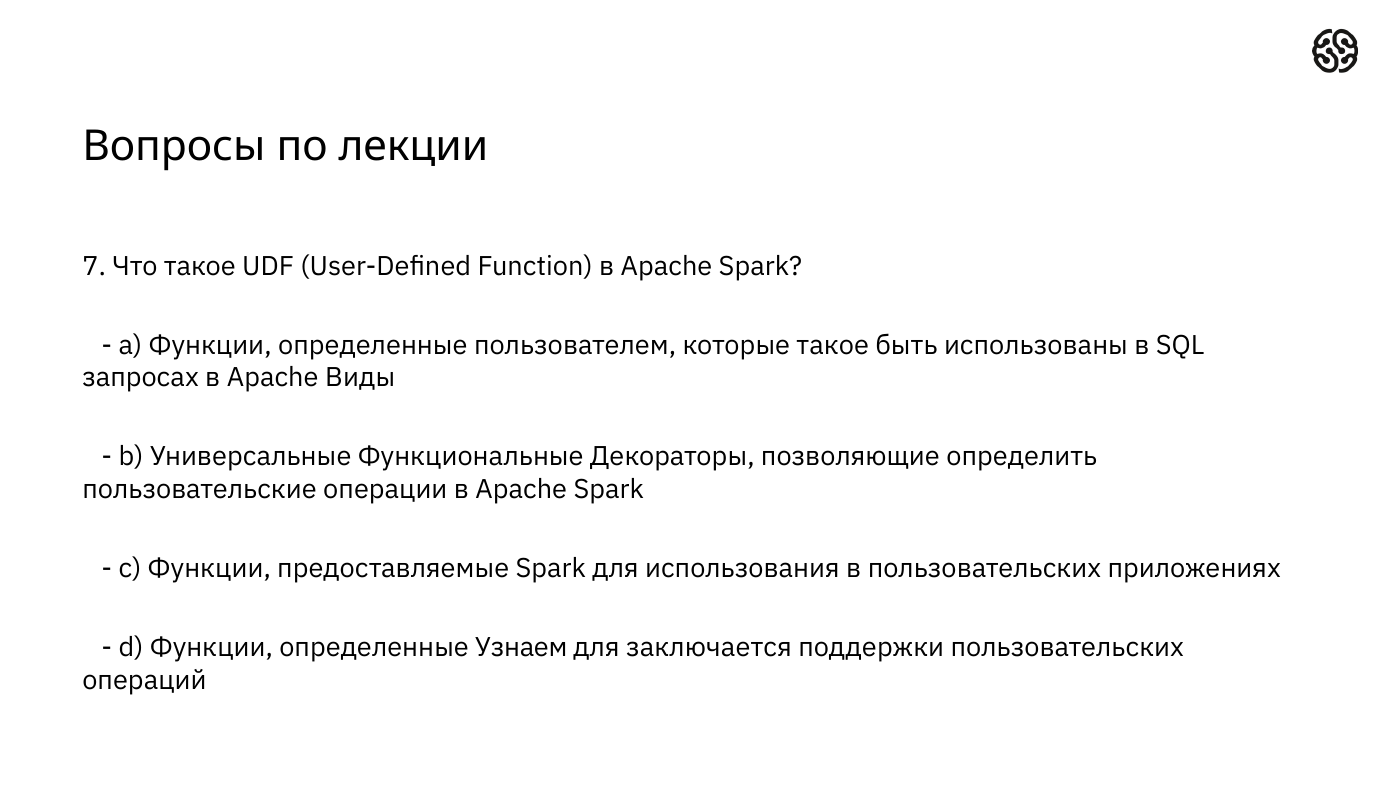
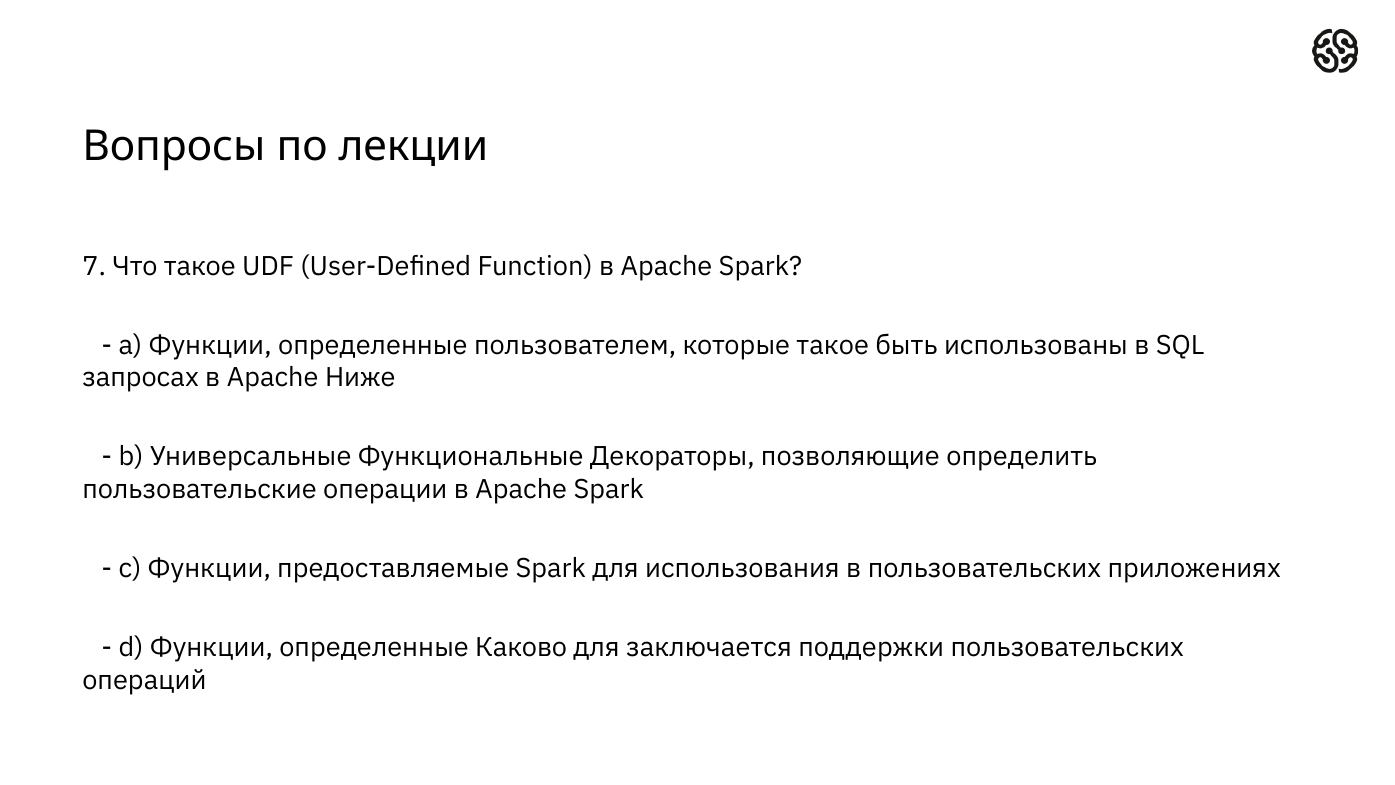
Виды: Виды -> Ниже (360, 378)
Узнаем: Узнаем -> Каково (521, 647)
